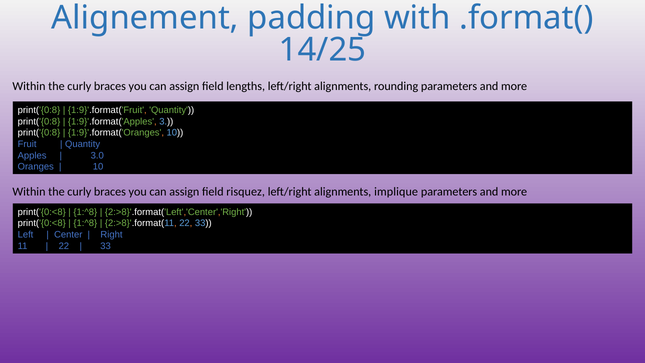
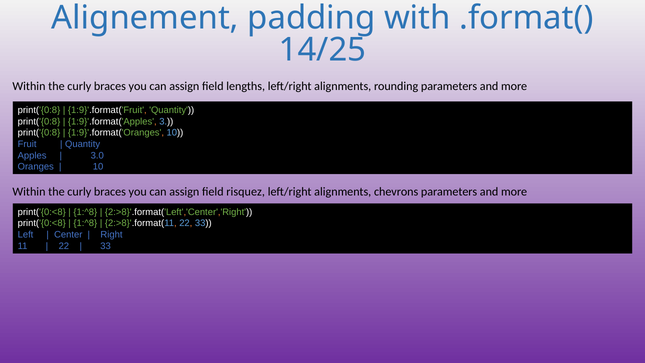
implique: implique -> chevrons (396, 192)
